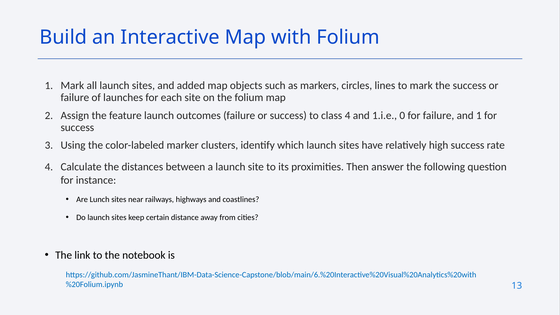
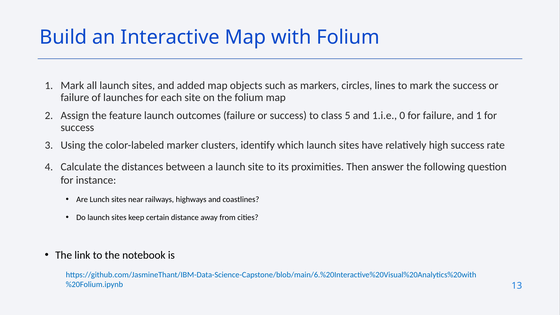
class 4: 4 -> 5 (348, 115)
